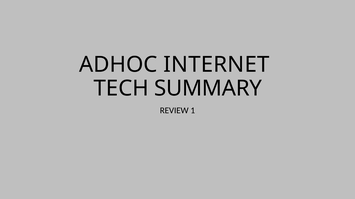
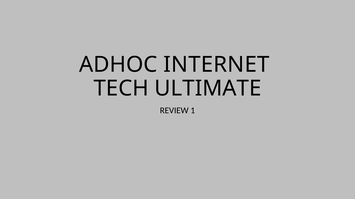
SUMMARY: SUMMARY -> ULTIMATE (208, 89)
